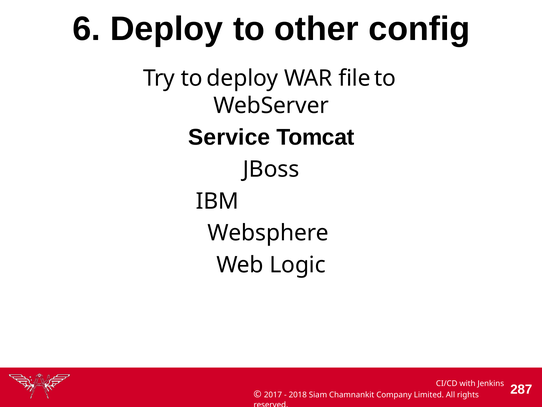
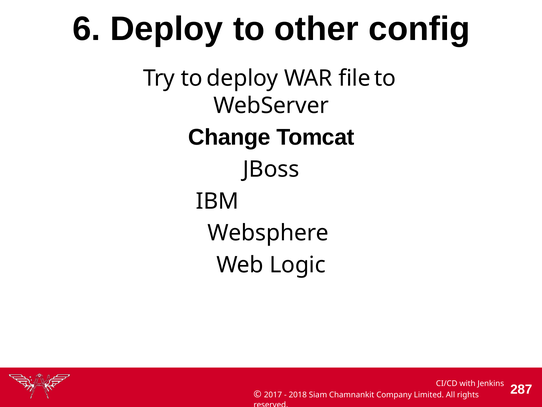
Service: Service -> Change (229, 137)
